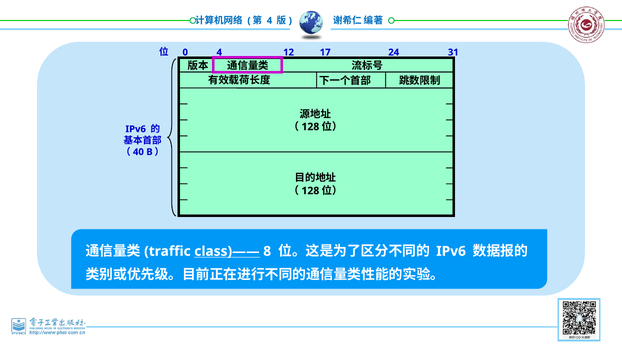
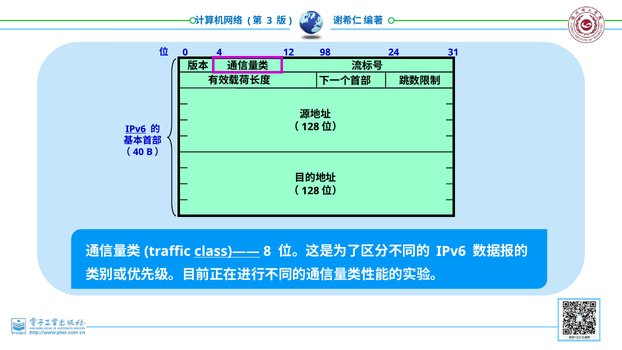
4: 4 -> 3 (269, 21)
17: 17 -> 98 (325, 52)
IPv6 underline: none -> present (136, 129)
